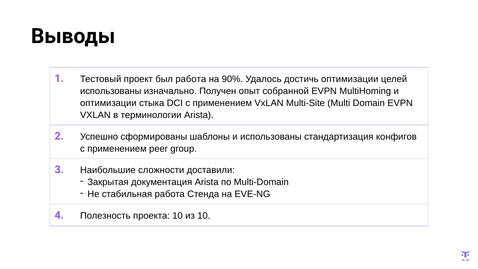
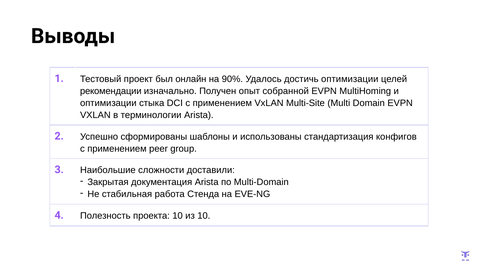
был работа: работа -> онлайн (191, 79)
использованы: использованы -> рекомендации (111, 91)
